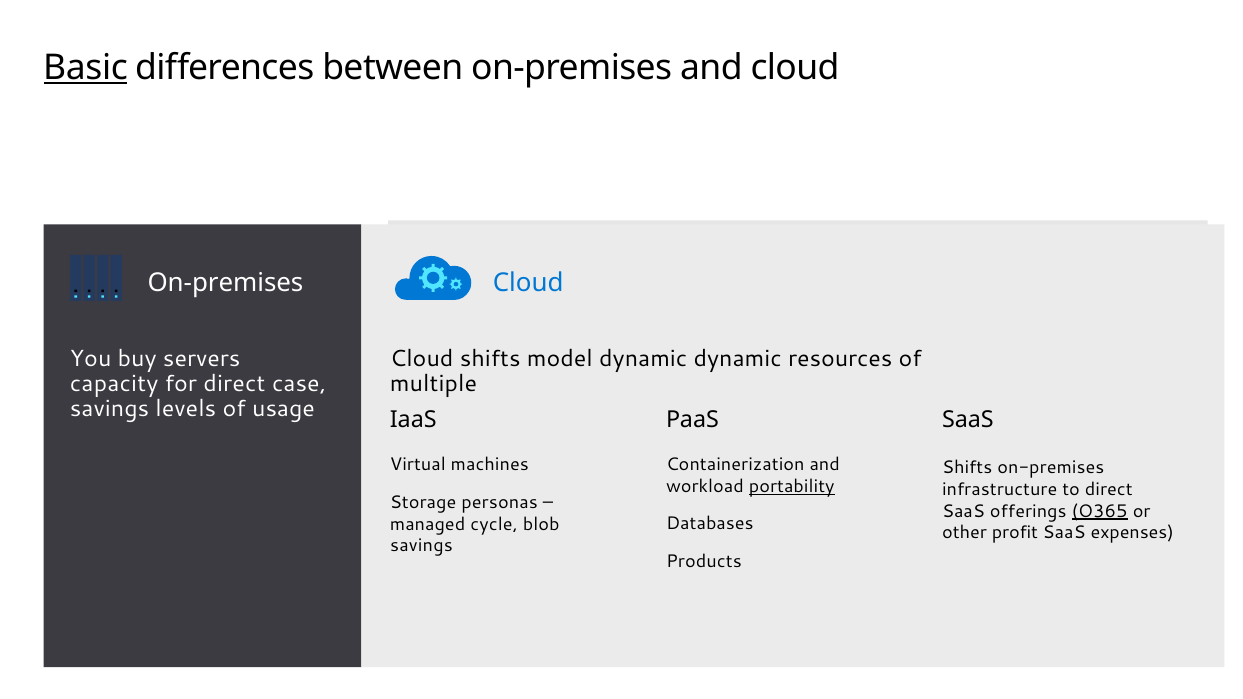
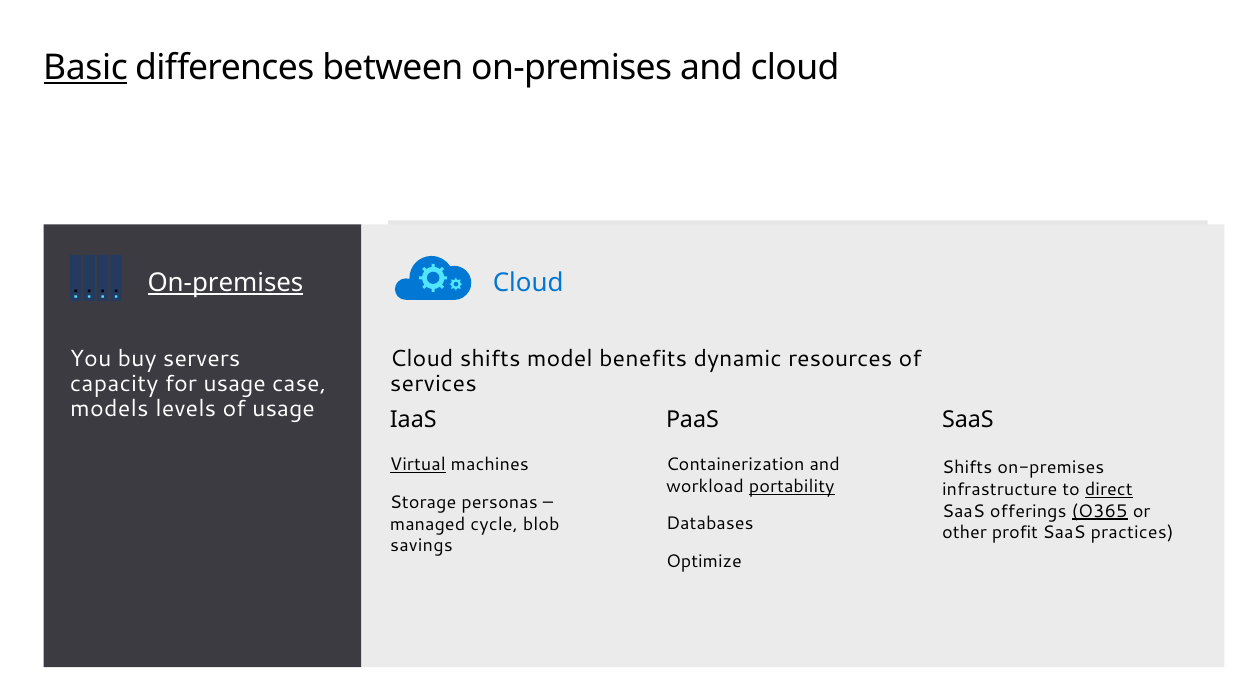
On-premises underline: none -> present (225, 283)
model dynamic: dynamic -> benefits (643, 359)
multiple: multiple -> services (433, 384)
for direct: direct -> usage (235, 384)
savings: savings -> models (109, 409)
Virtual underline: none -> present (418, 465)
direct underline: none -> present (1109, 490)
expenses: expenses -> practices (1132, 533)
Products: Products -> Optimize (704, 561)
